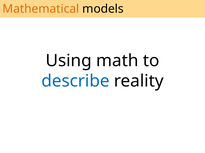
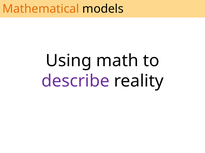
describe colour: blue -> purple (75, 81)
